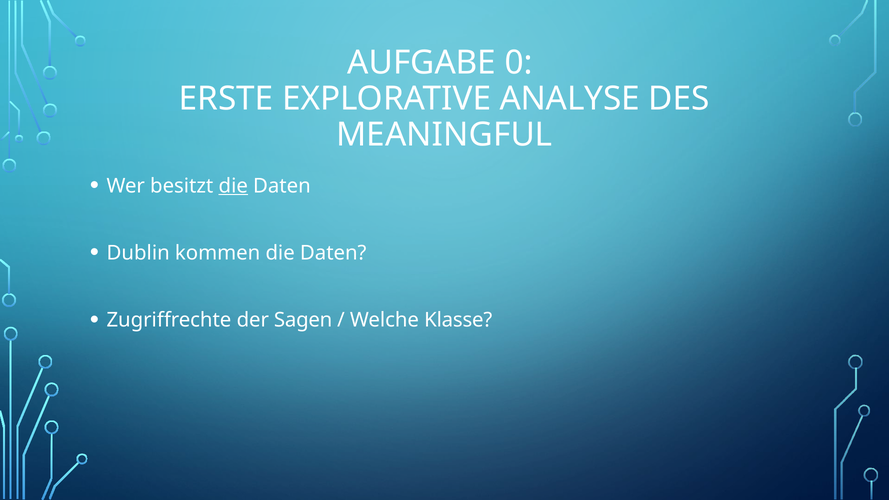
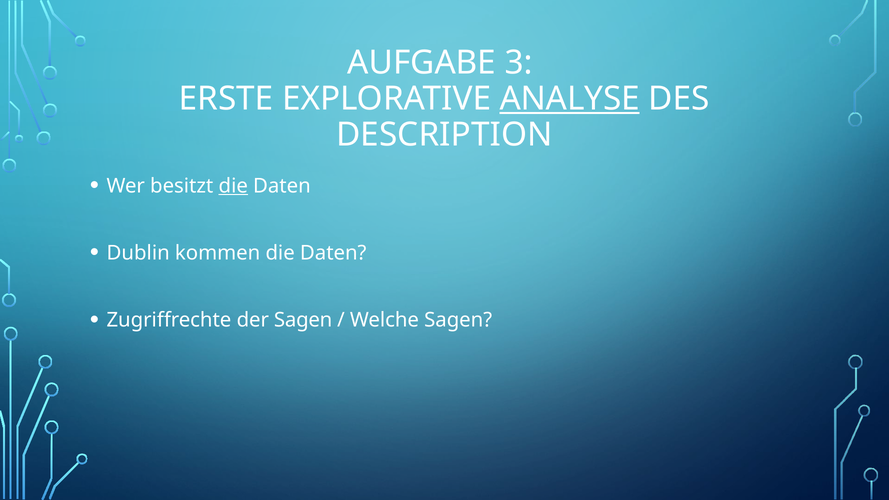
0: 0 -> 3 (519, 63)
ANALYSE underline: none -> present (570, 99)
MEANINGFUL: MEANINGFUL -> DESCRIPTION (444, 135)
Welche Klasse: Klasse -> Sagen (458, 320)
